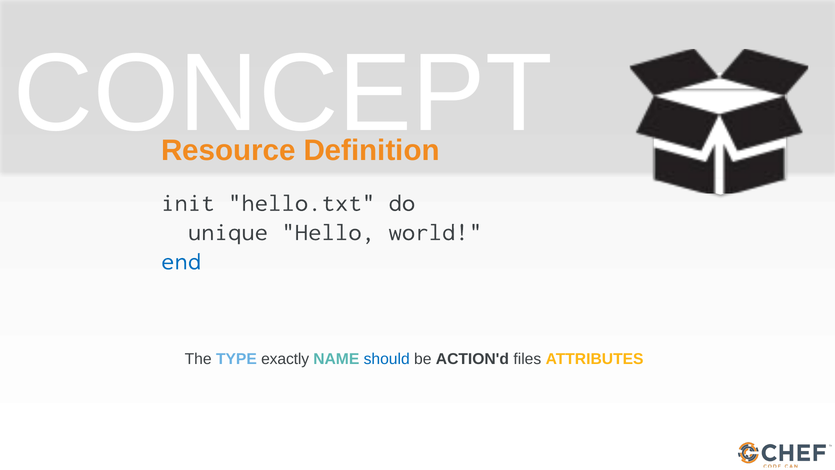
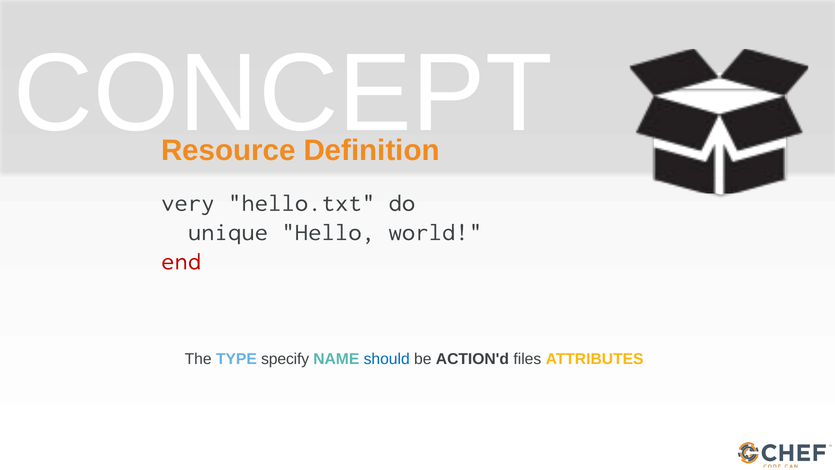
init: init -> very (188, 203)
end colour: blue -> red (181, 261)
exactly: exactly -> specify (285, 359)
